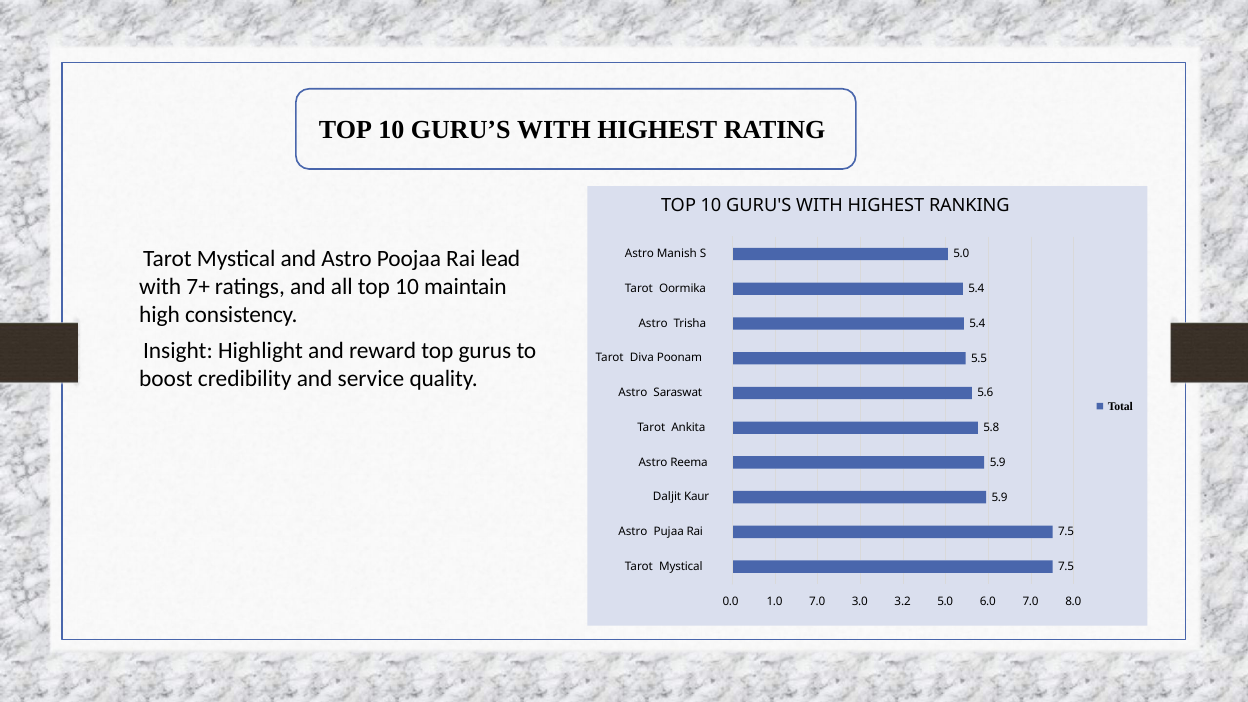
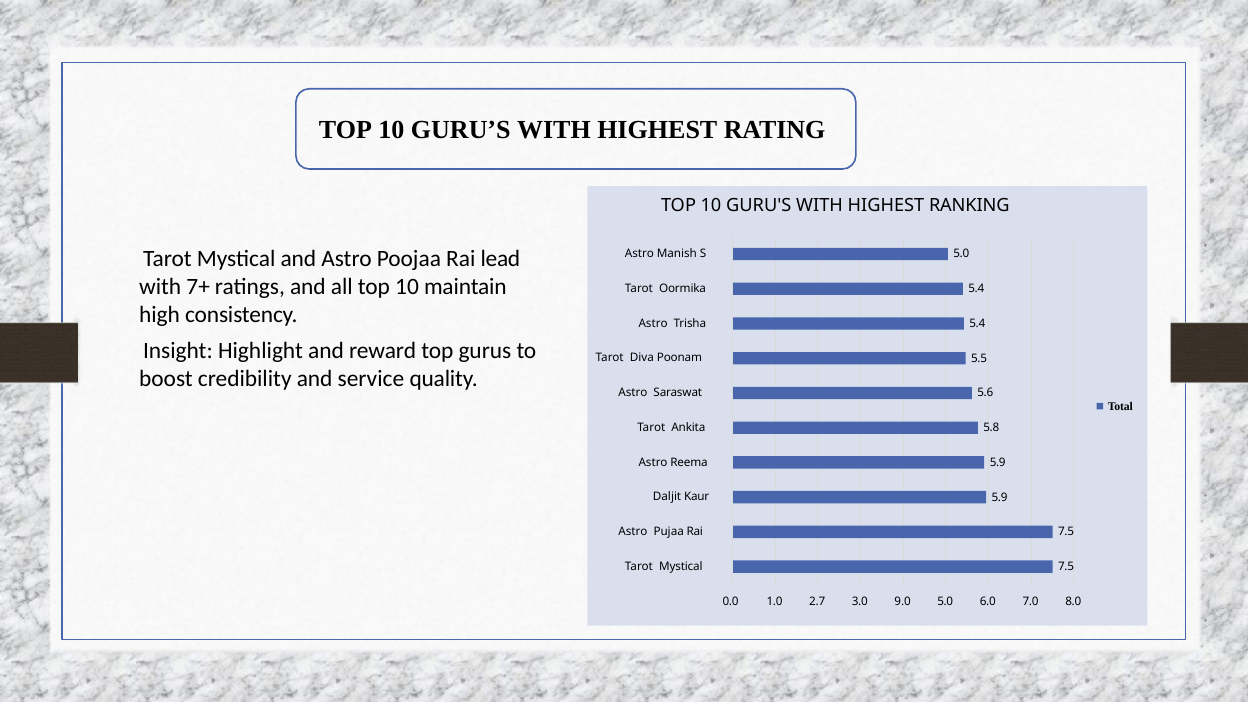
1.0 7.0: 7.0 -> 2.7 (817, 602)
3.2: 3.2 -> 9.0 (903, 602)
